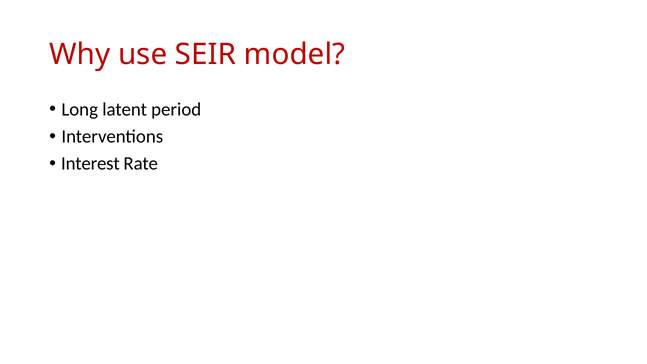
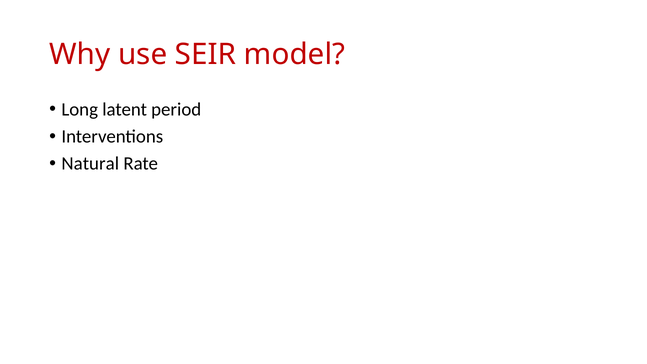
Interest: Interest -> Natural (90, 164)
